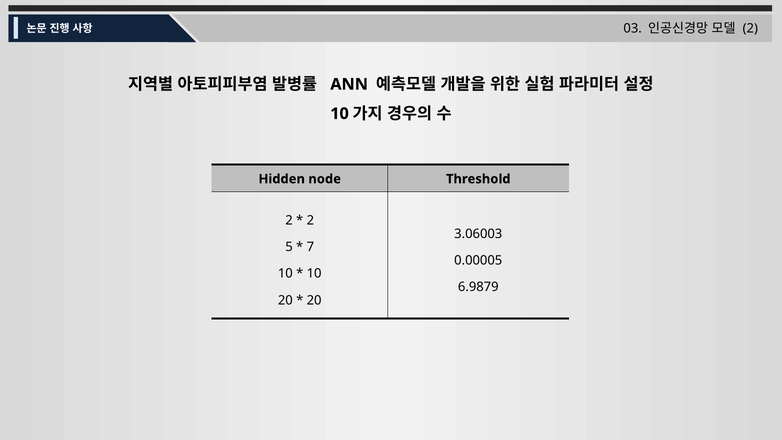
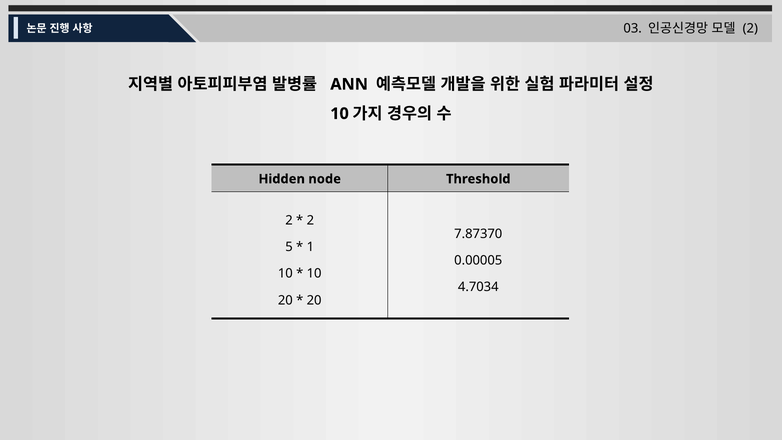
3.06003: 3.06003 -> 7.87370 (478, 234)
7: 7 -> 1 (310, 247)
6.9879: 6.9879 -> 4.7034 (478, 287)
